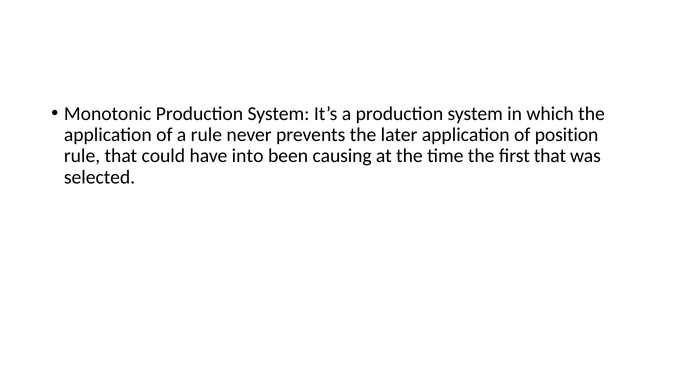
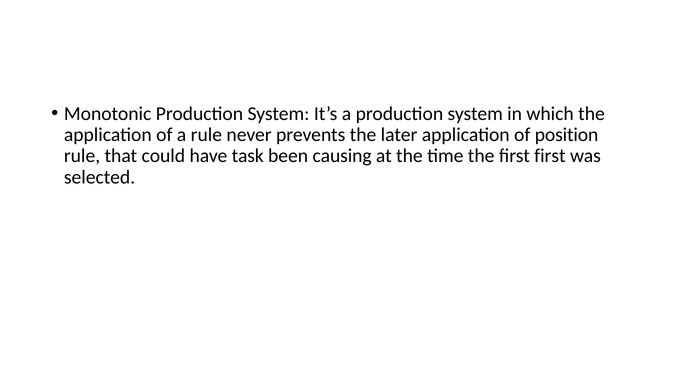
into: into -> task (248, 156)
first that: that -> first (550, 156)
